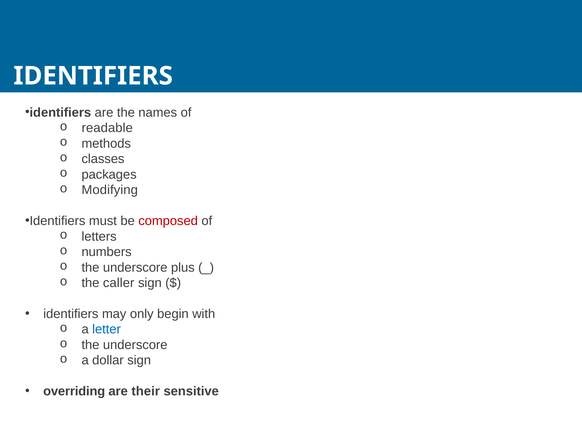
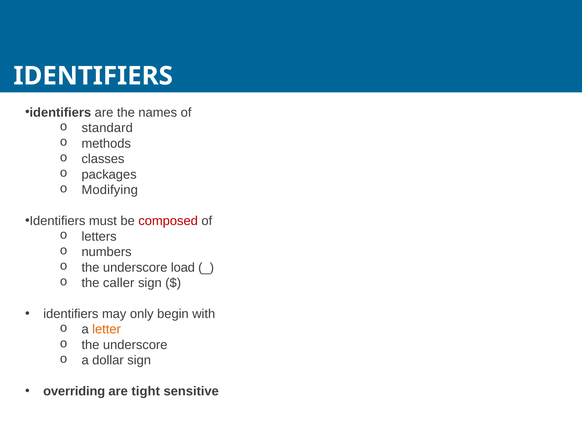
readable: readable -> standard (107, 128)
plus: plus -> load (183, 268)
letter colour: blue -> orange (107, 330)
their: their -> tight (146, 392)
